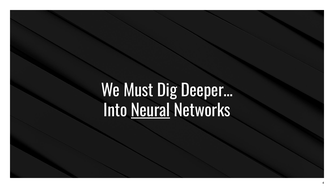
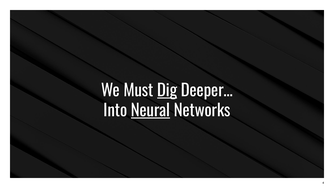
Dig underline: none -> present (167, 91)
